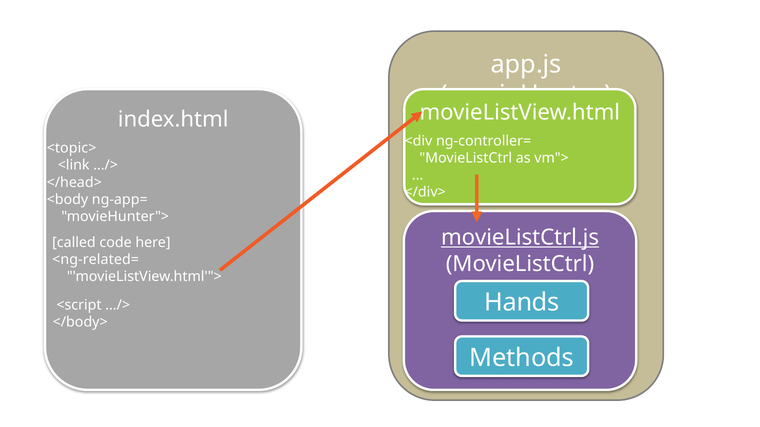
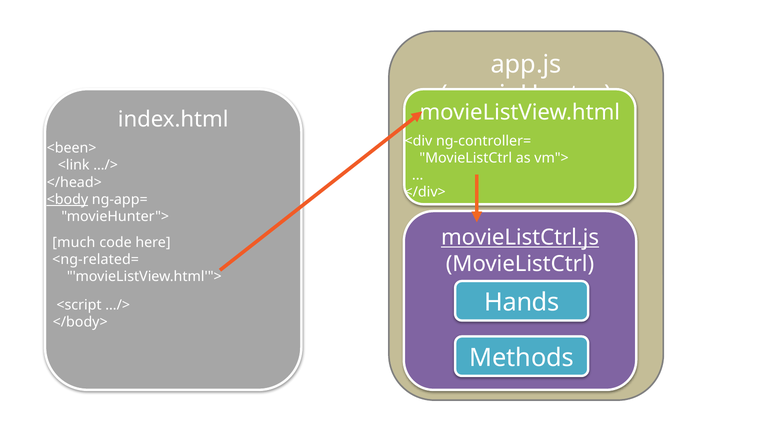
<topic>: <topic> -> <been> (72, 148)
<body underline: none -> present (67, 200)
called: called -> much (74, 243)
